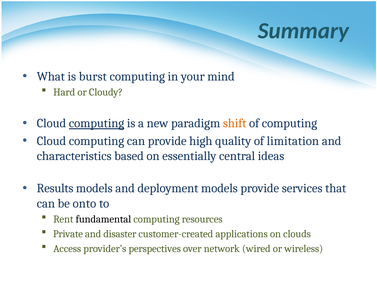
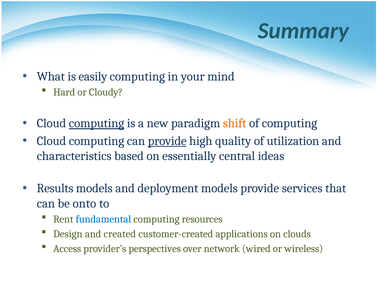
burst: burst -> easily (93, 76)
provide underline: none -> present (167, 141)
limitation: limitation -> utilization (293, 141)
fundamental colour: black -> blue (103, 219)
Private: Private -> Design (68, 234)
disaster: disaster -> created (120, 234)
